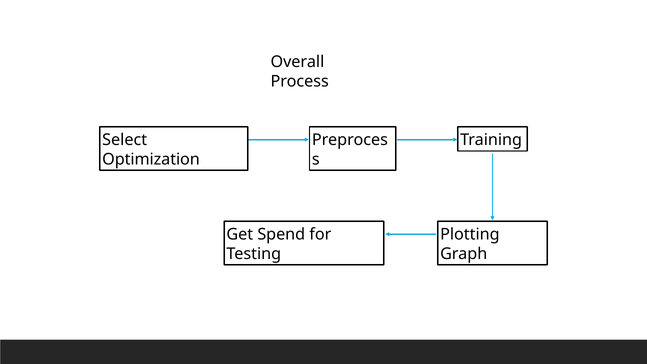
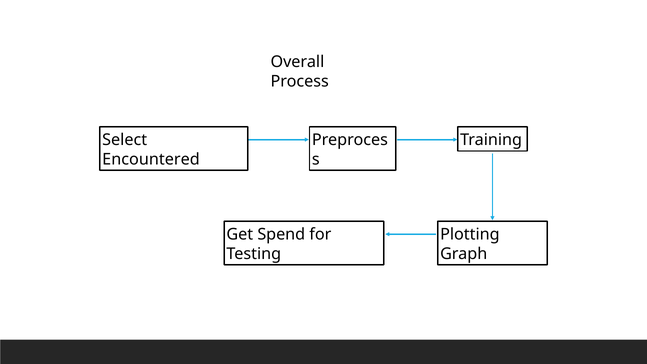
Optimization: Optimization -> Encountered (151, 159)
